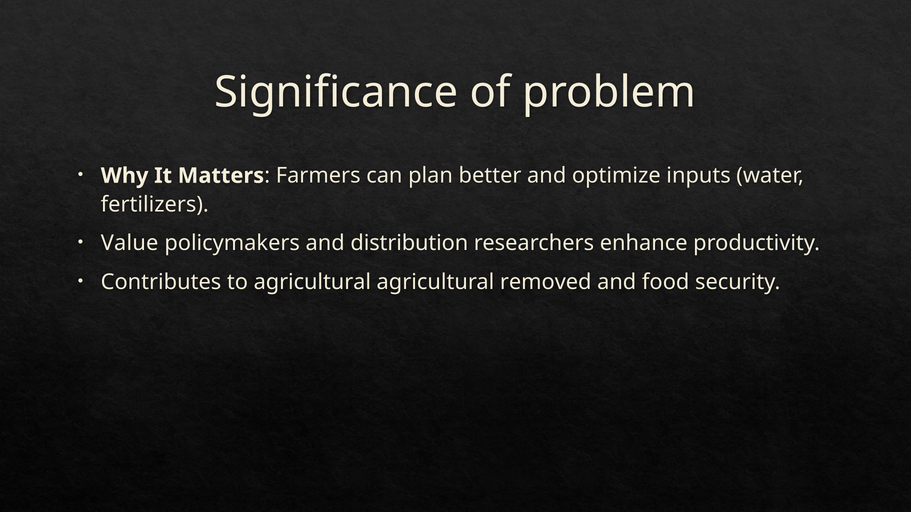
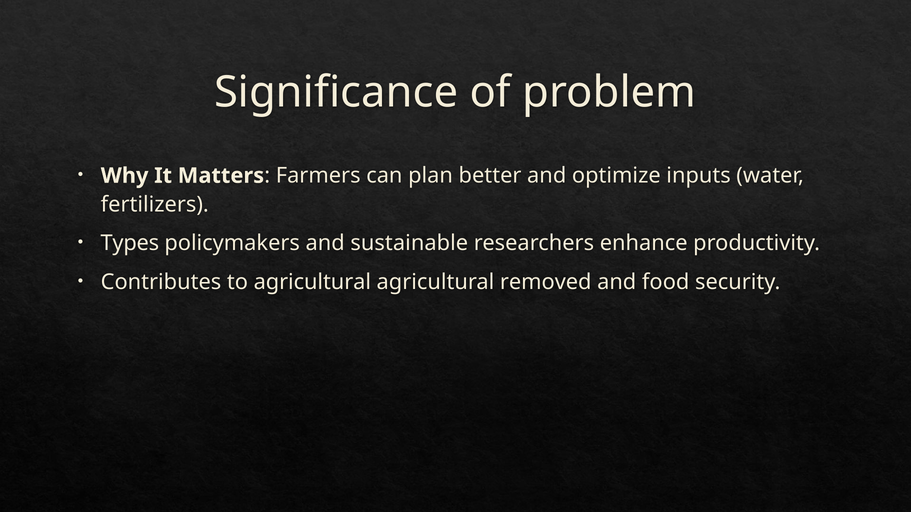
Value: Value -> Types (130, 243)
distribution: distribution -> sustainable (409, 243)
